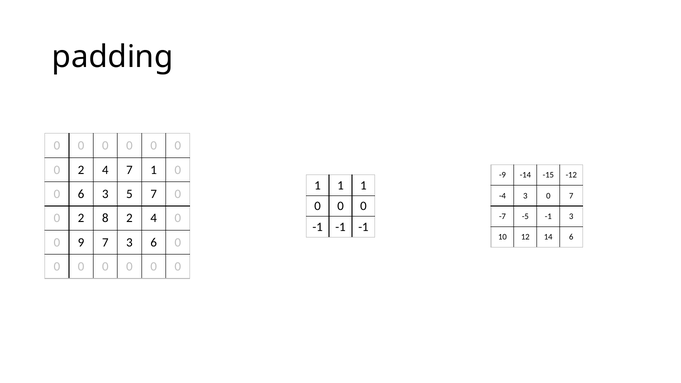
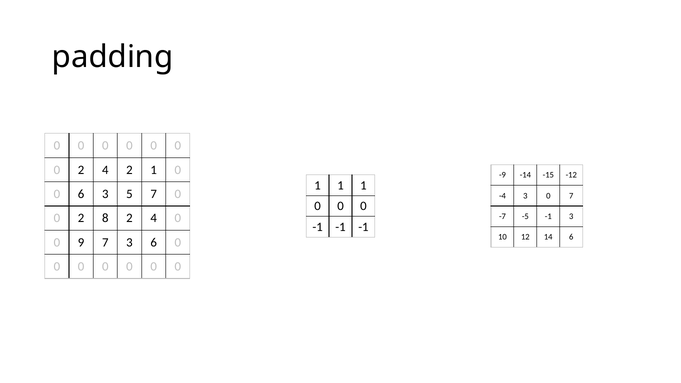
4 7: 7 -> 2 (129, 170)
